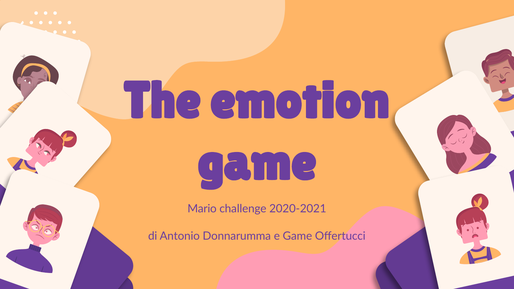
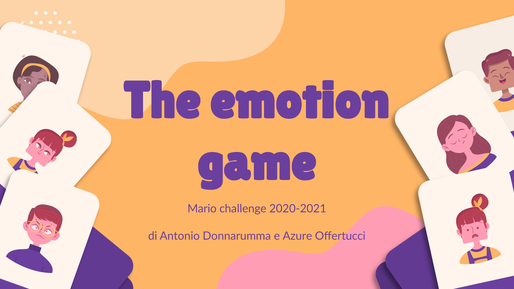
e Game: Game -> Azure (297, 236)
